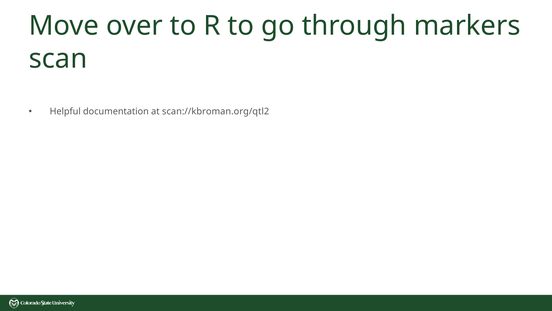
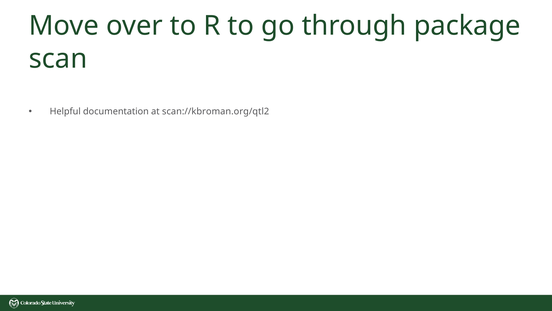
markers: markers -> package (467, 26)
